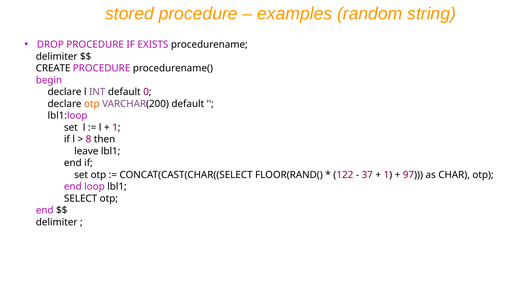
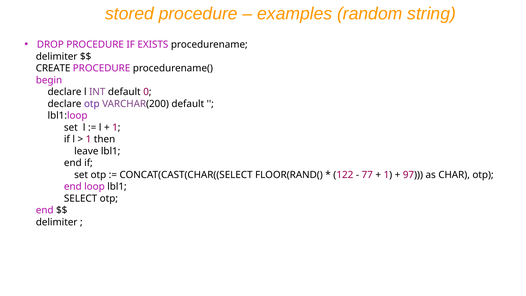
otp colour: orange -> purple (92, 104)
8: 8 -> 1 (89, 139)
37: 37 -> 77 (367, 175)
